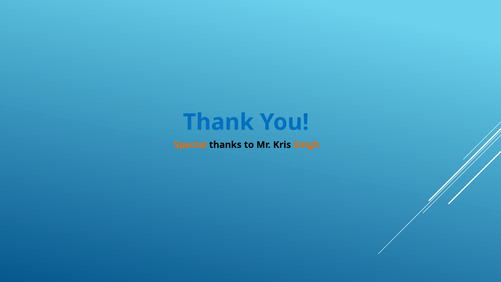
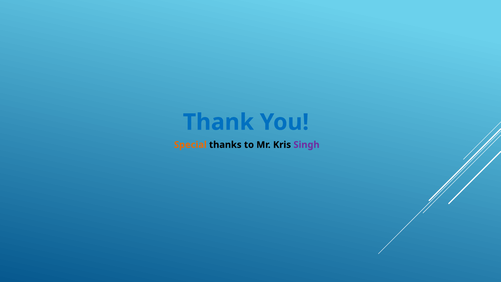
Singh colour: orange -> purple (306, 145)
